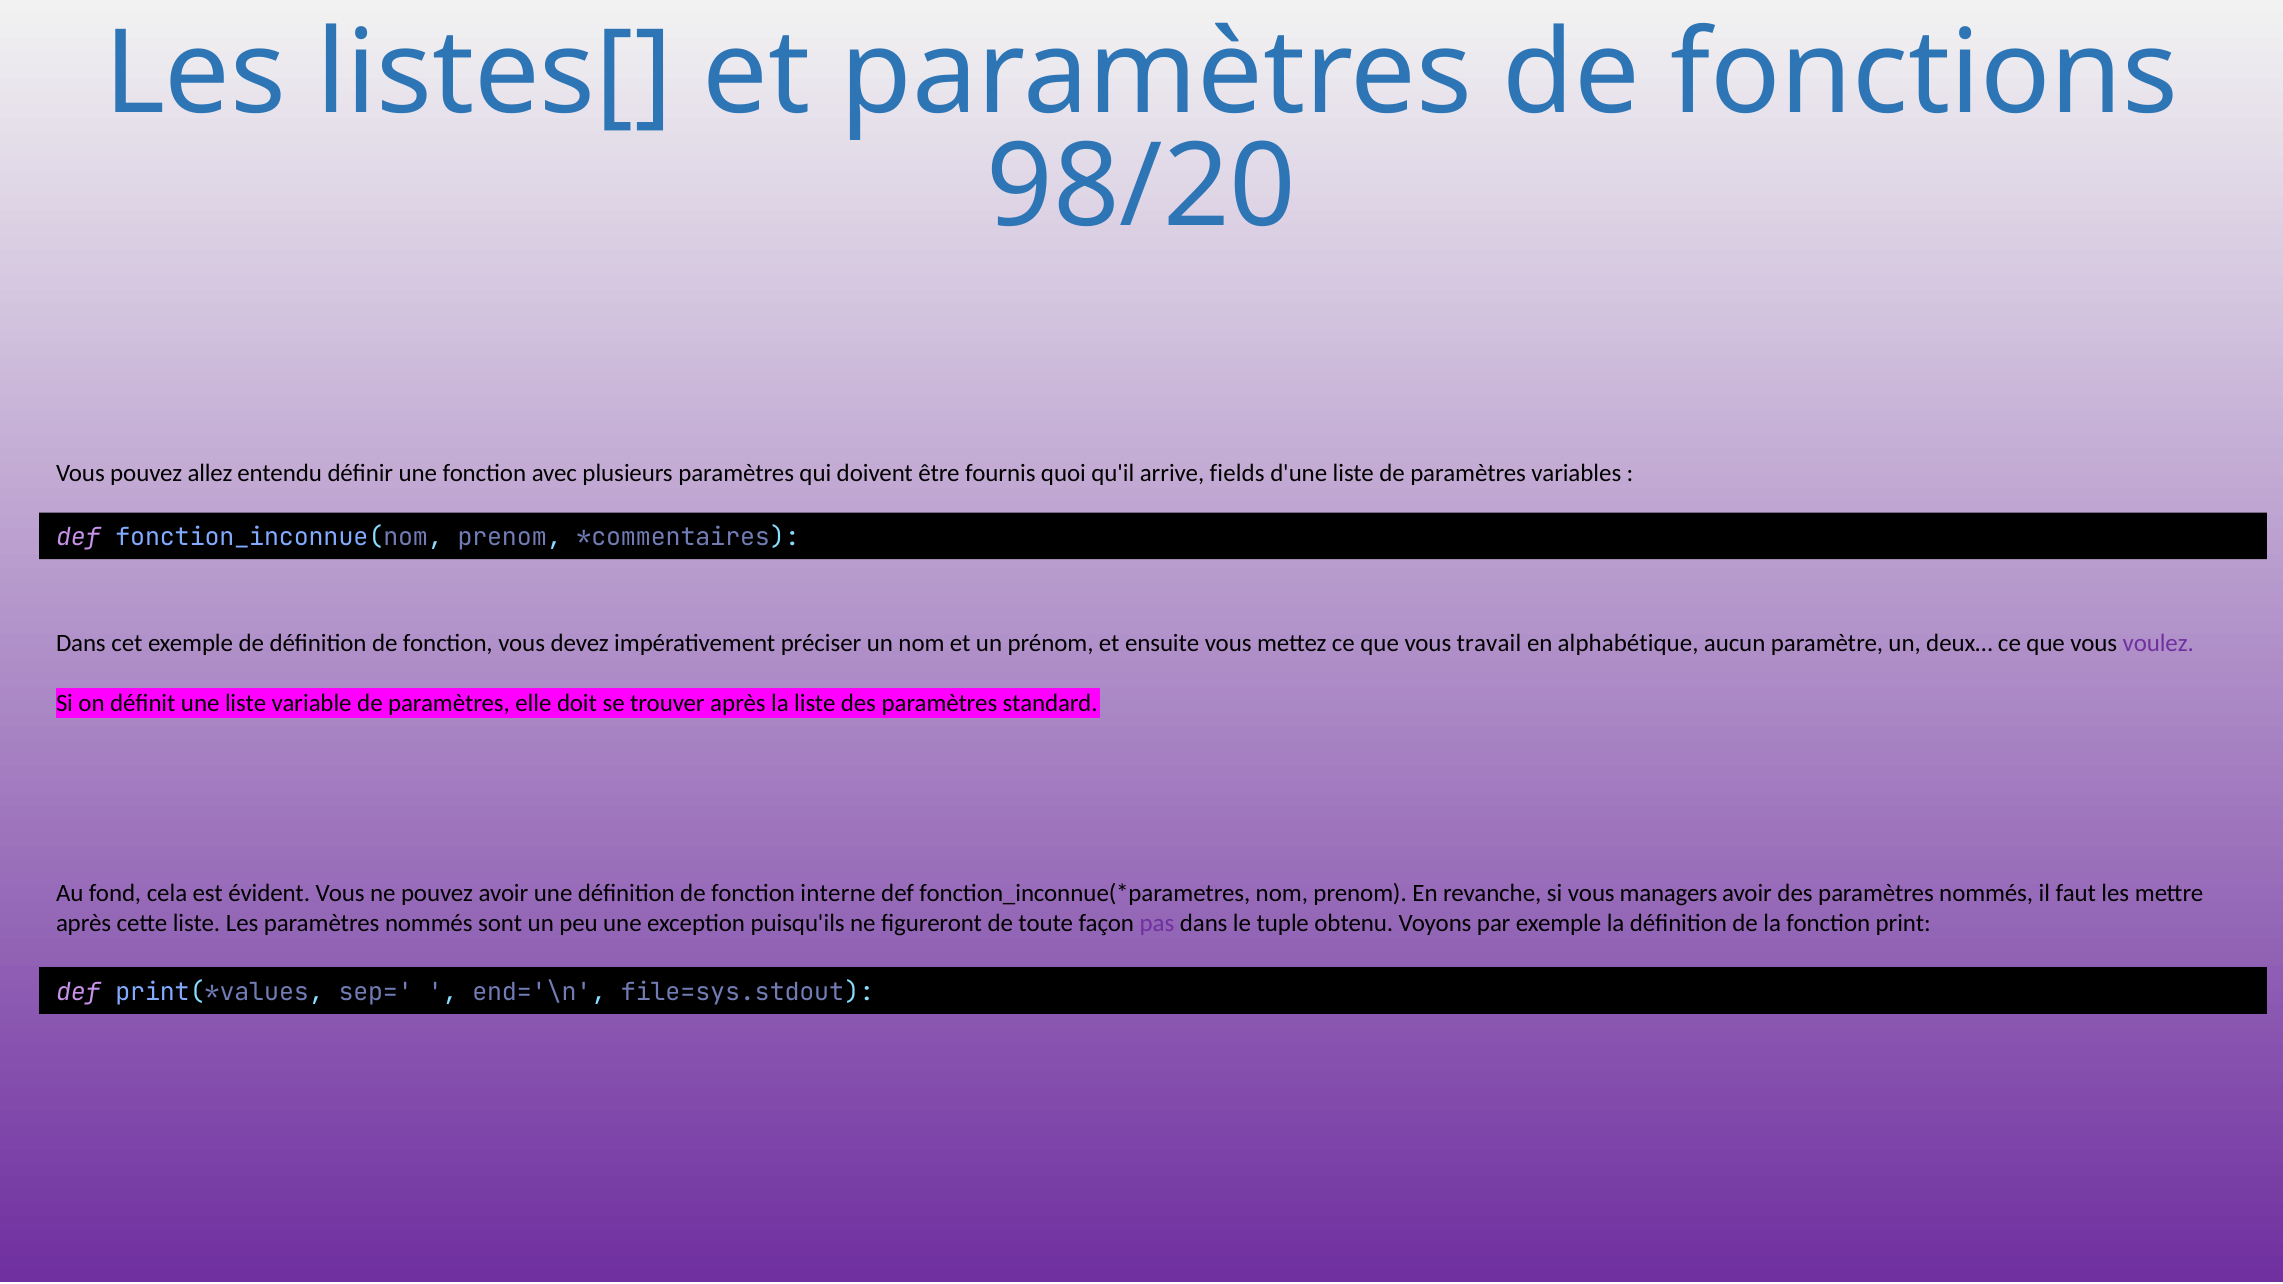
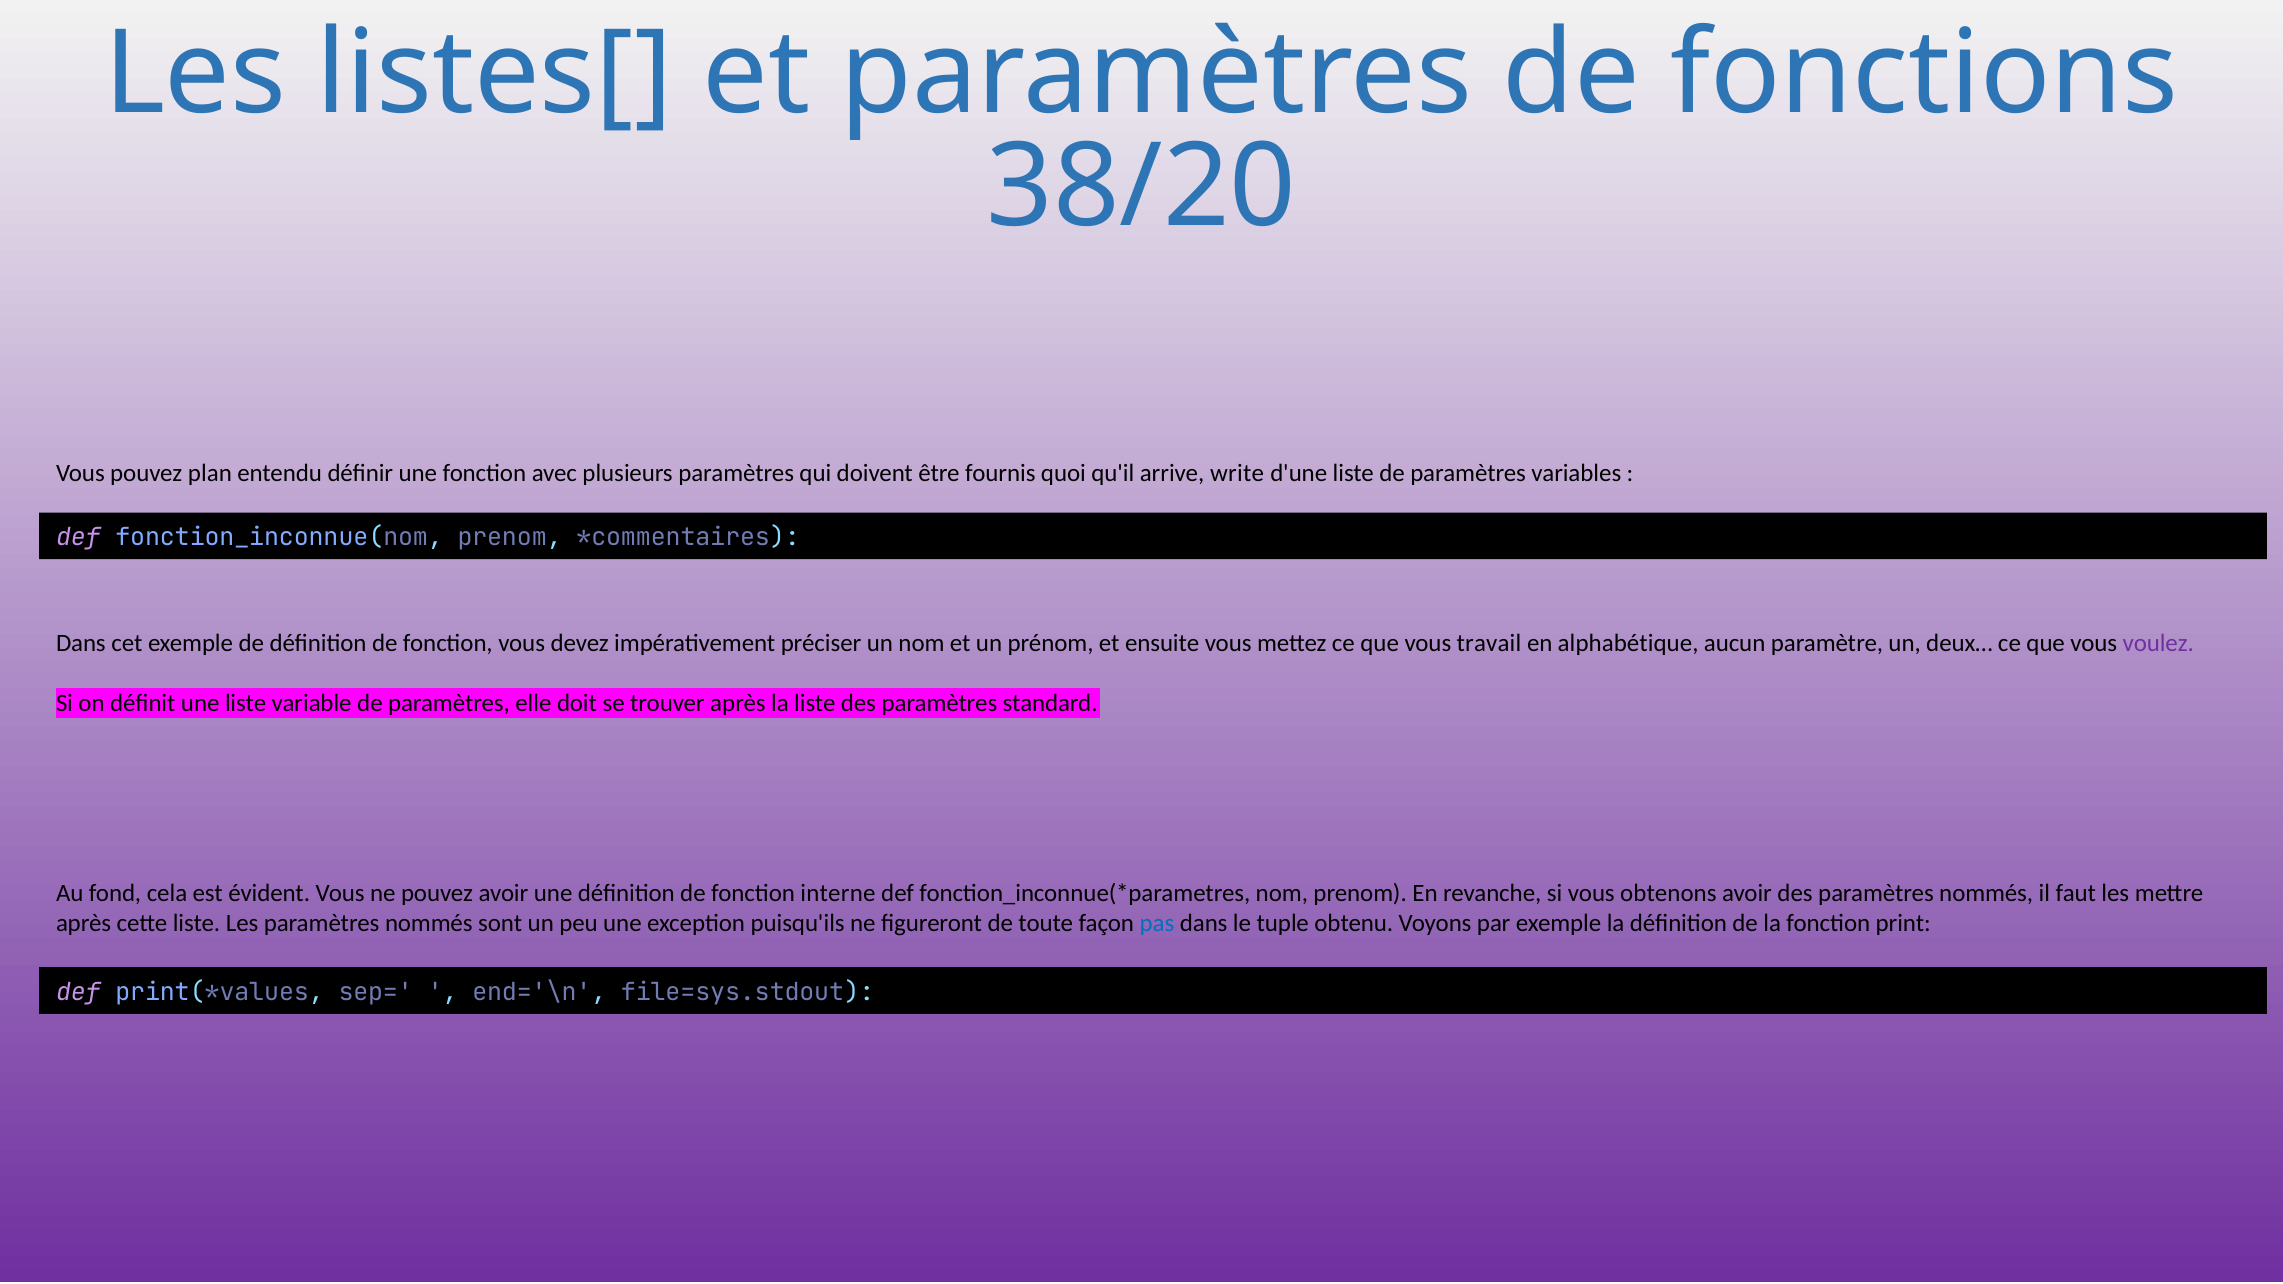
98/20: 98/20 -> 38/20 (1142, 187)
allez: allez -> plan (210, 473)
fields: fields -> write (1237, 473)
managers: managers -> obtenons (1668, 893)
pas colour: purple -> blue (1157, 923)
